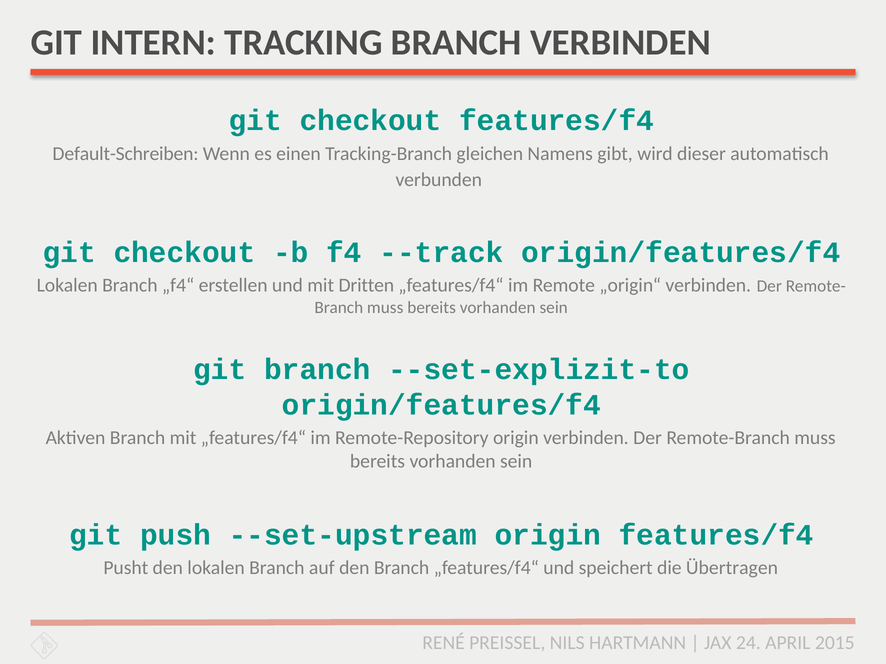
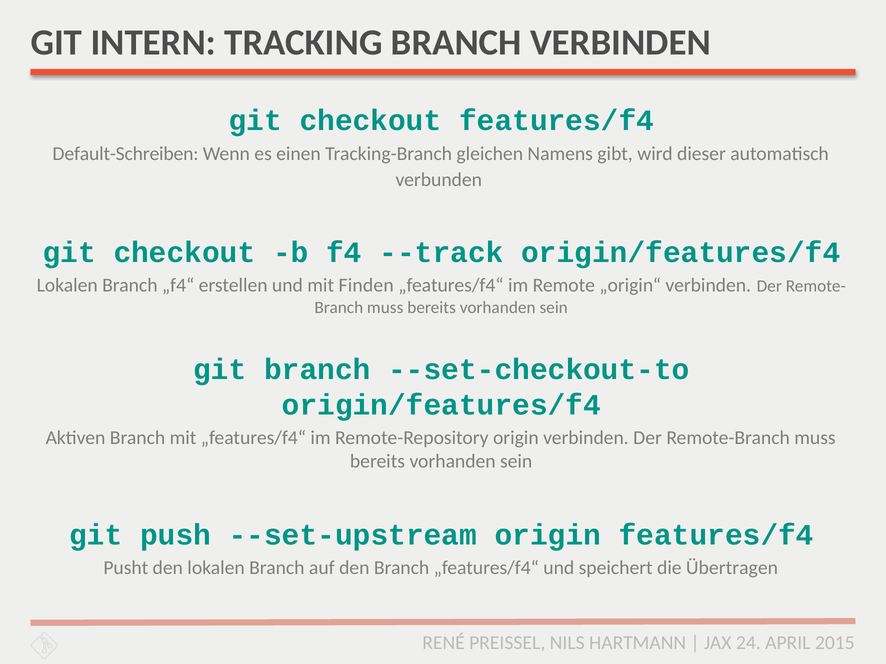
Dritten: Dritten -> Finden (366, 286)
--set-explizit-to: --set-explizit-to -> --set-checkout-to (539, 370)
